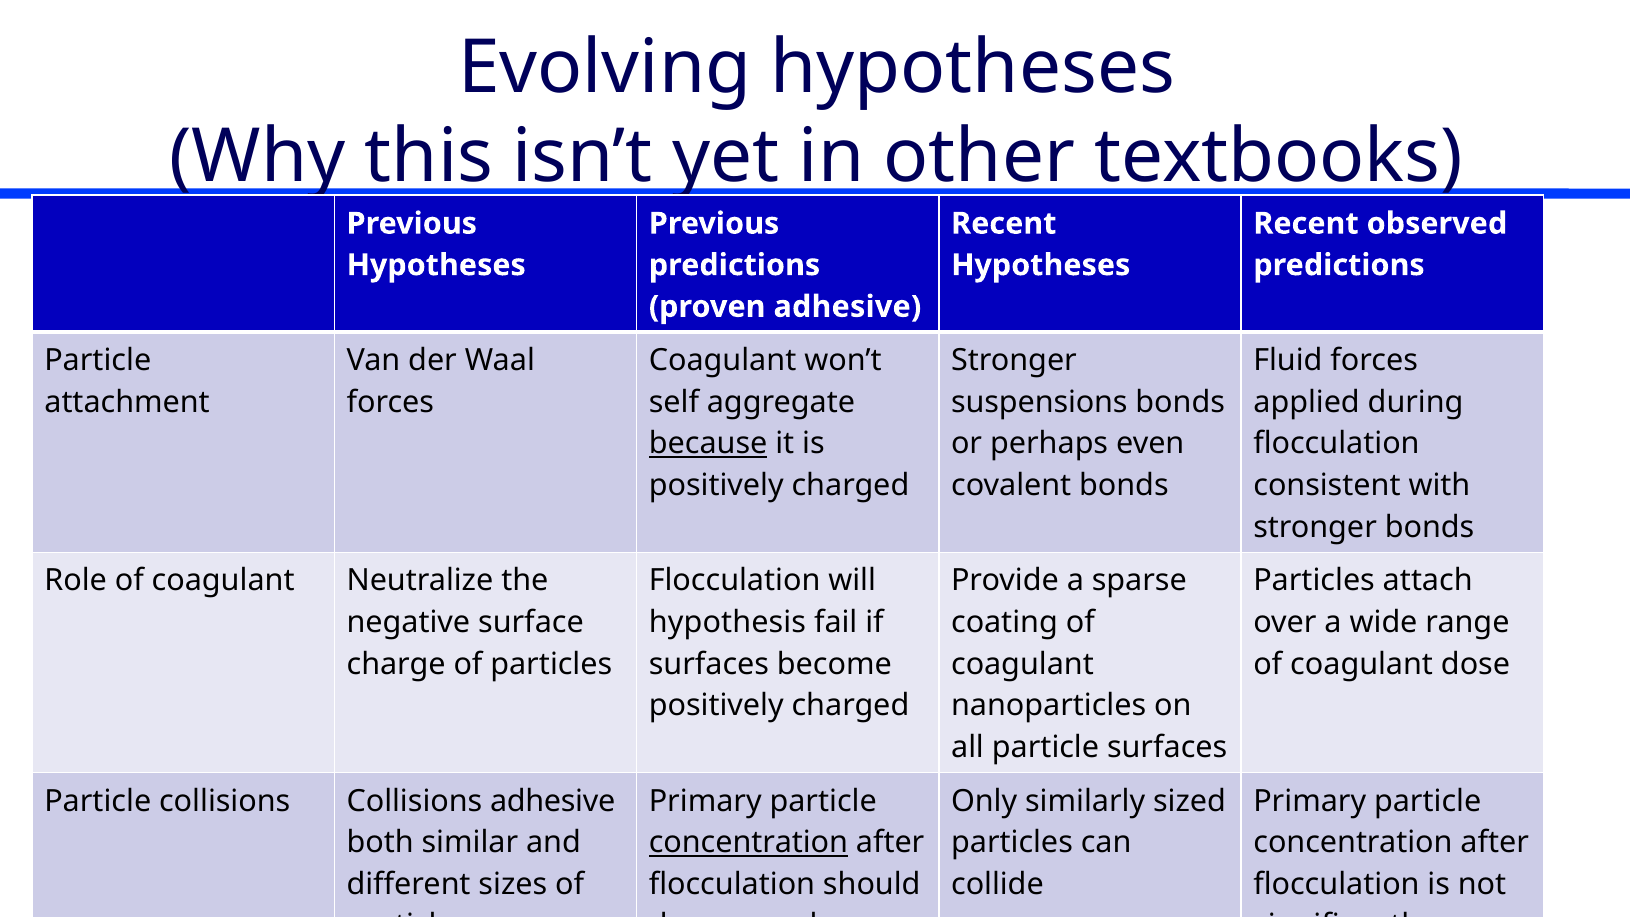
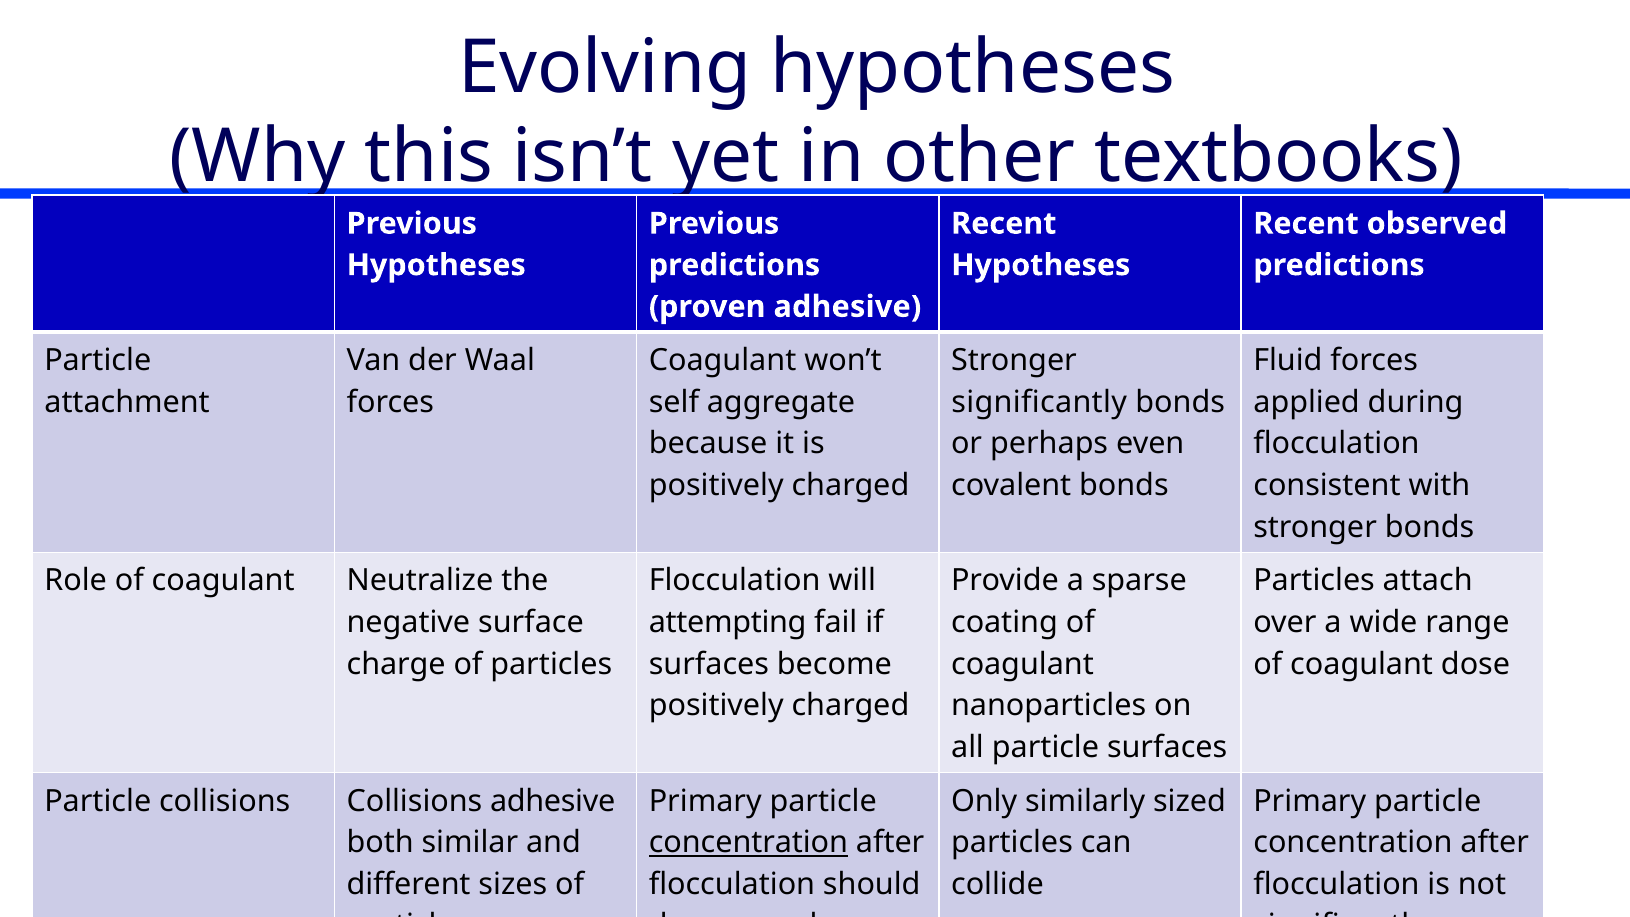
suspensions: suspensions -> significantly (1039, 402)
because underline: present -> none (708, 444)
hypothesis: hypothesis -> attempting (728, 622)
